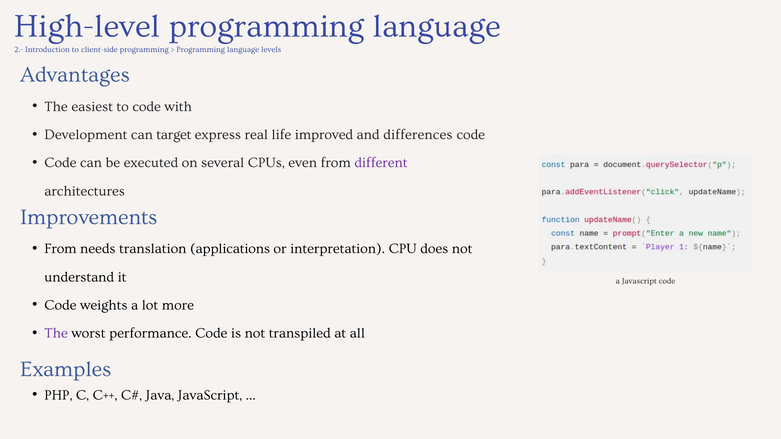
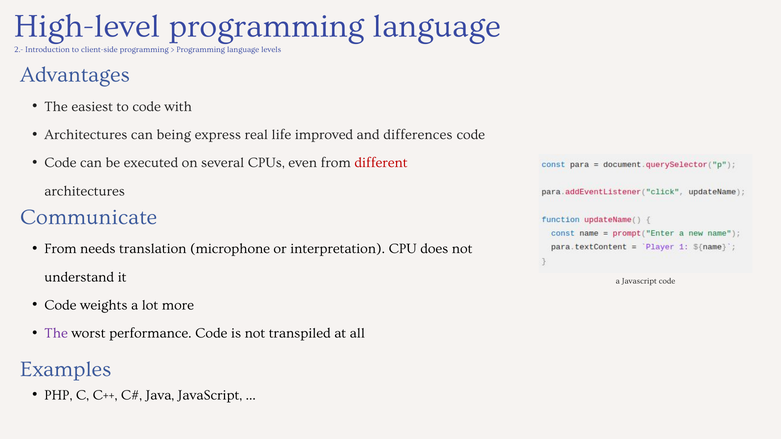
Development: Development -> Architectures (86, 135)
target: target -> being (174, 135)
different colour: purple -> red (381, 163)
Improvements: Improvements -> Communicate (89, 217)
applications: applications -> microphone (230, 249)
